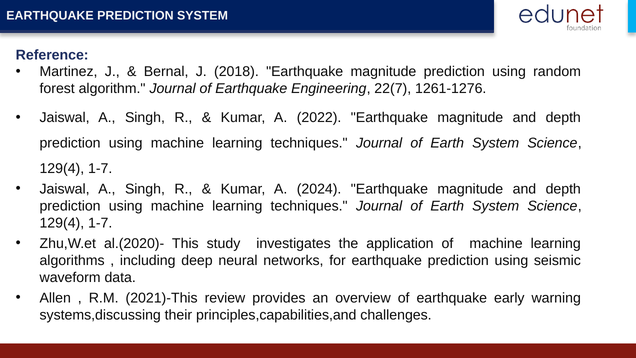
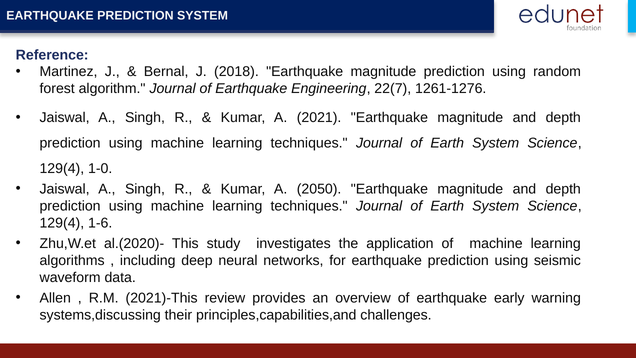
2022: 2022 -> 2021 (319, 118)
1-7: 1-7 -> 1-0 (100, 168)
2024: 2024 -> 2050 (319, 189)
1-7: 1-7 -> 1-6 (100, 223)
